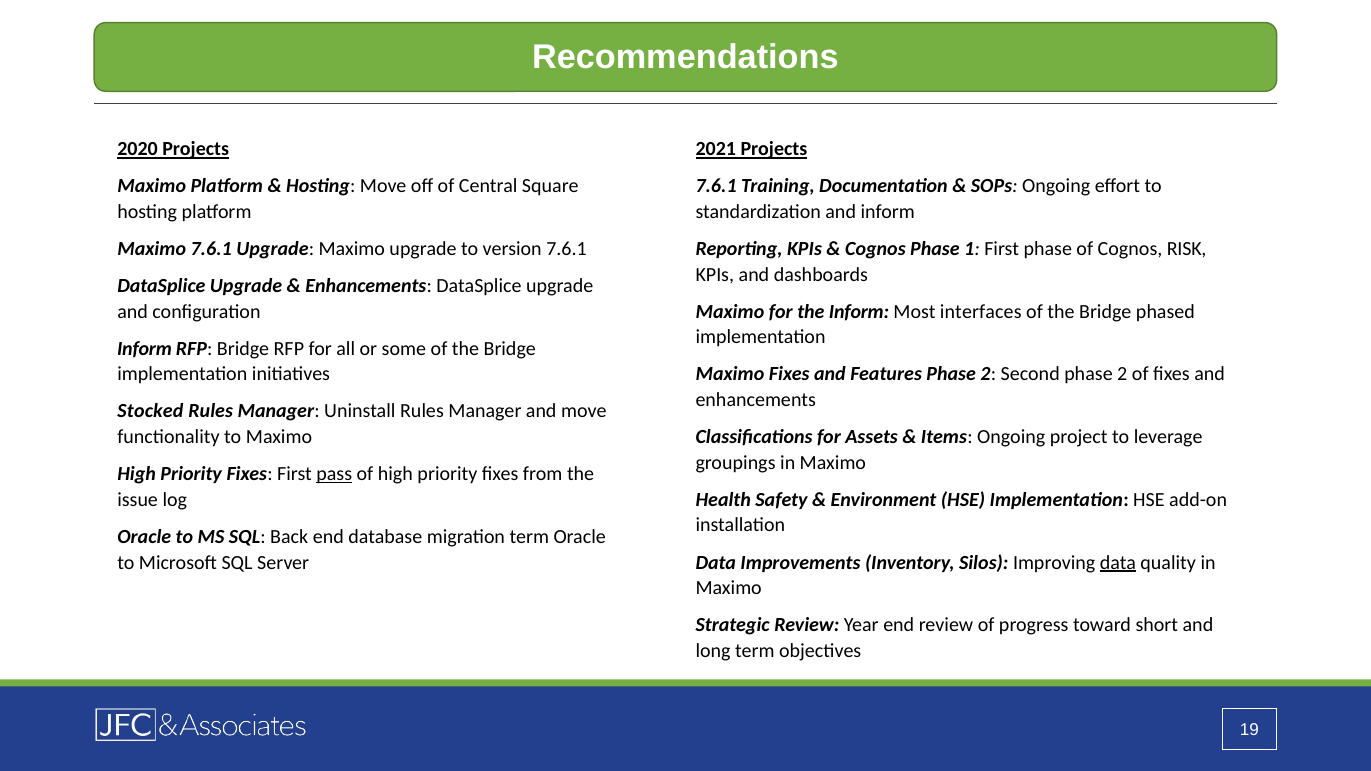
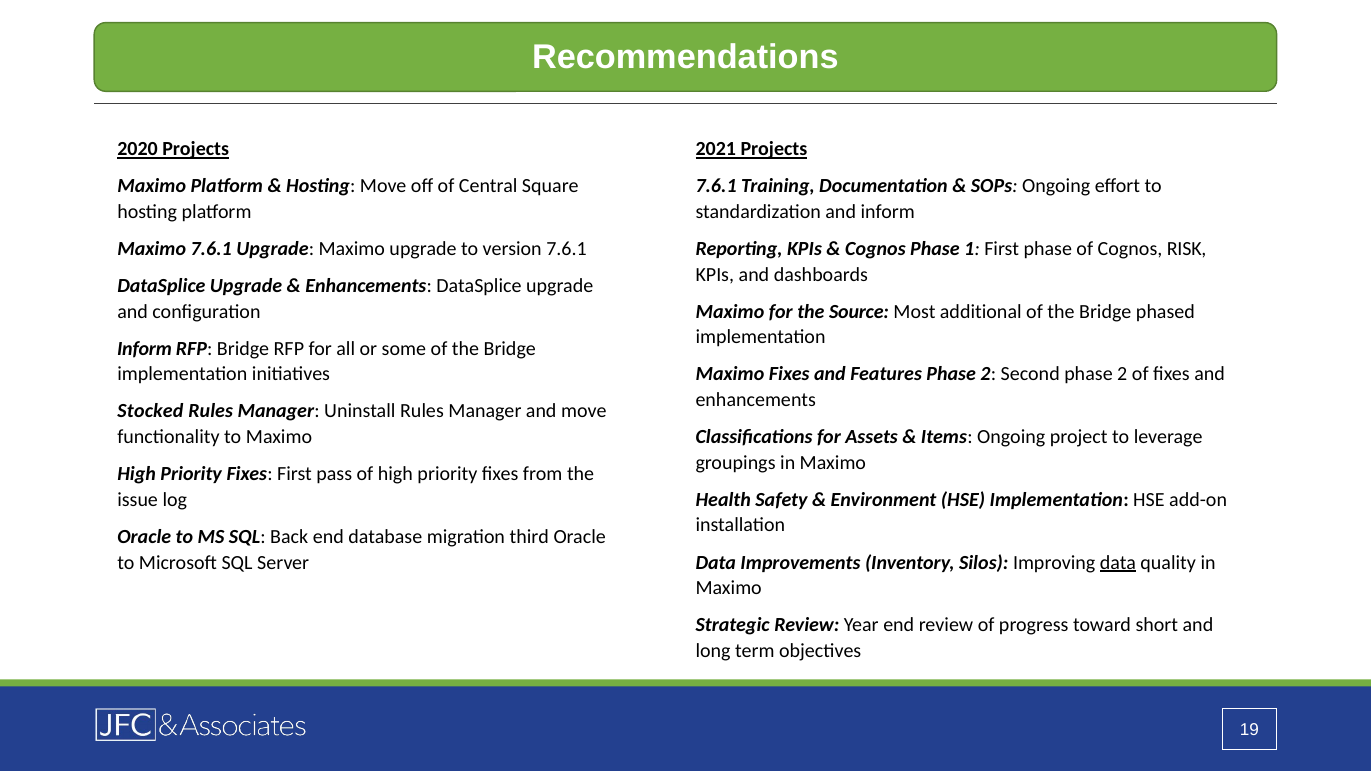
the Inform: Inform -> Source (859, 312)
interfaces: interfaces -> additional (981, 312)
pass underline: present -> none (334, 474)
migration term: term -> third (529, 537)
